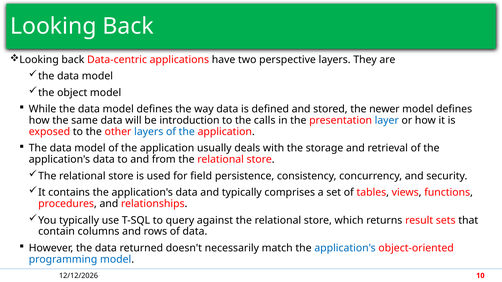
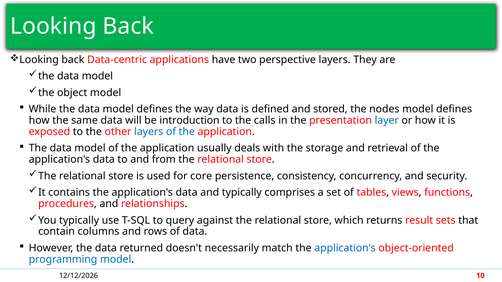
newer: newer -> nodes (384, 109)
field: field -> core (201, 176)
